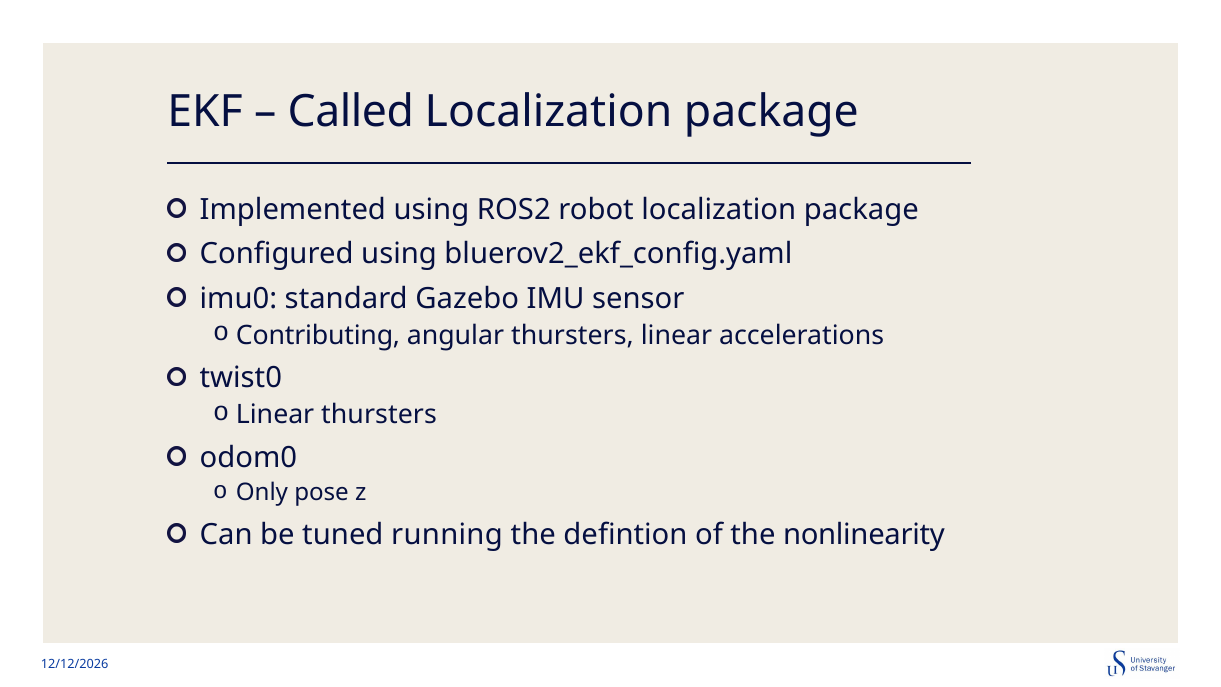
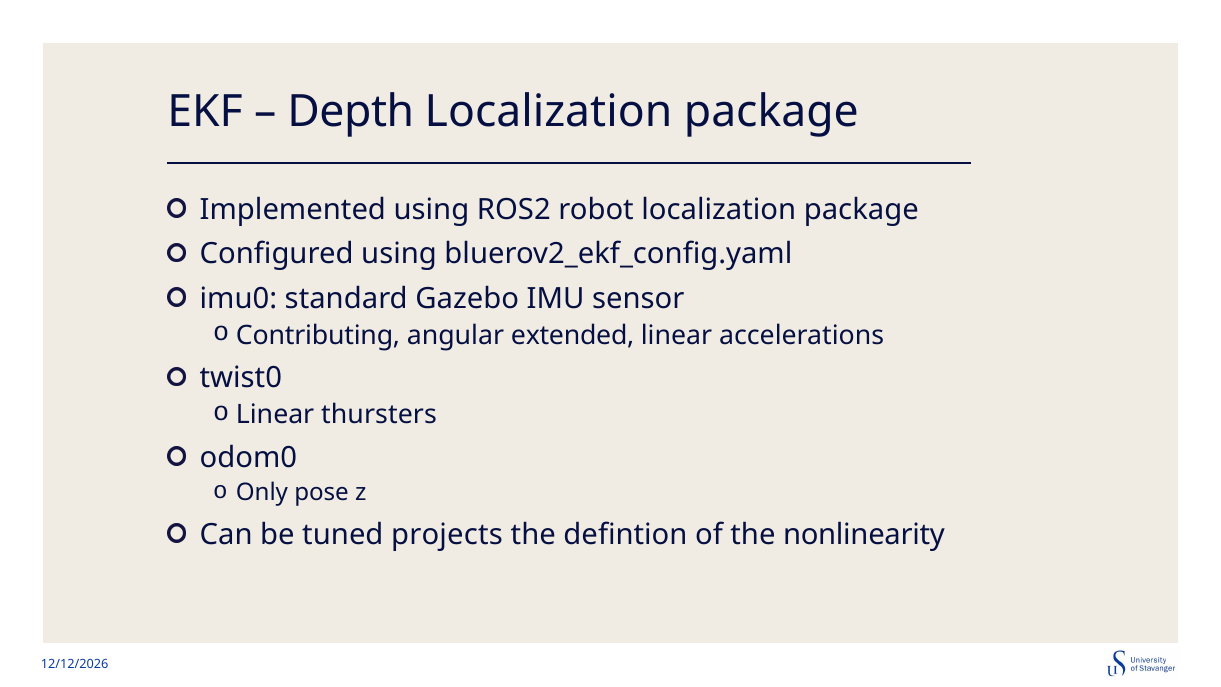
Called: Called -> Depth (351, 112)
angular thursters: thursters -> extended (573, 335)
running: running -> projects (447, 534)
